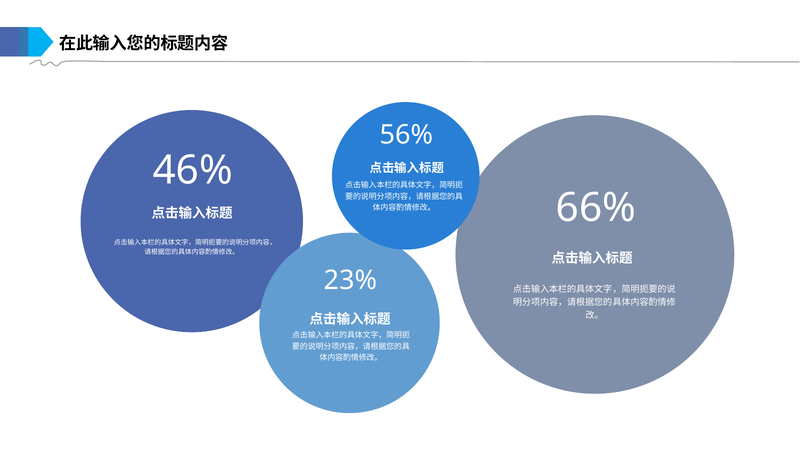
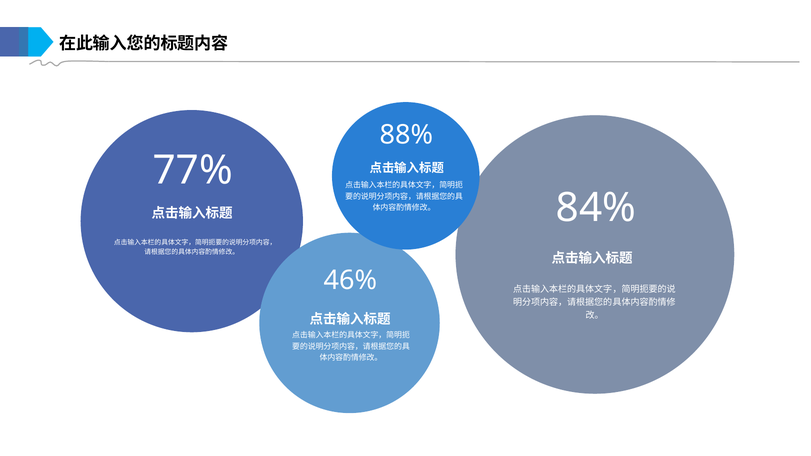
56%: 56% -> 88% (407, 135)
46%: 46% -> 77% (193, 171)
66%: 66% -> 84% (596, 208)
23%: 23% -> 46% (350, 280)
